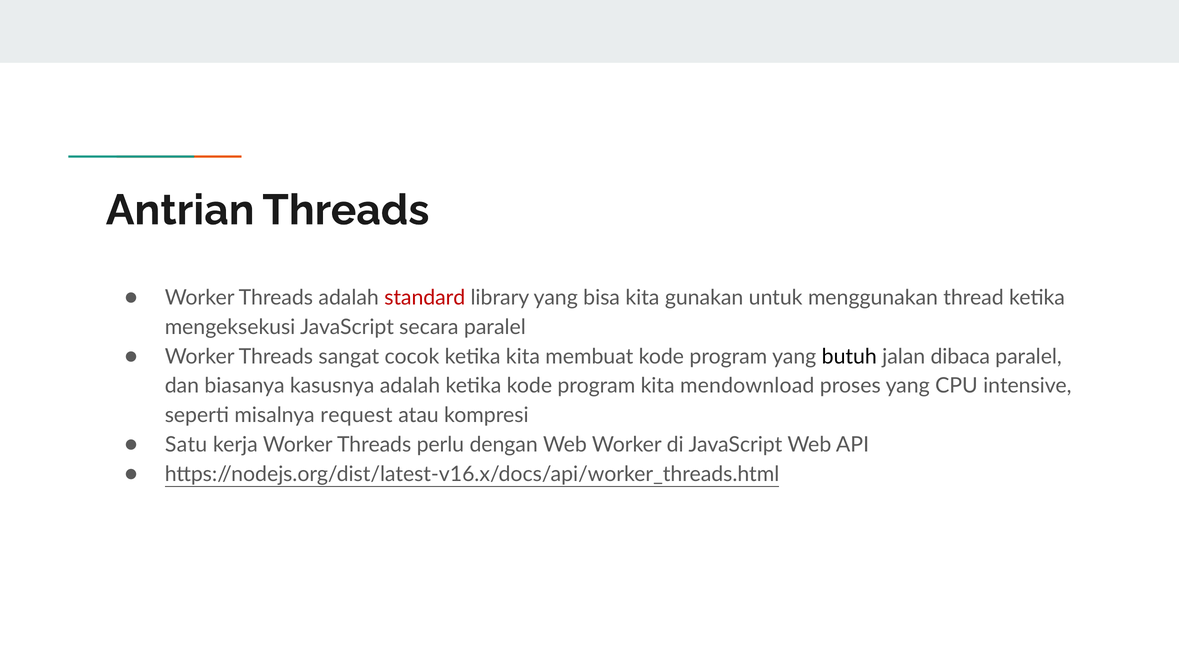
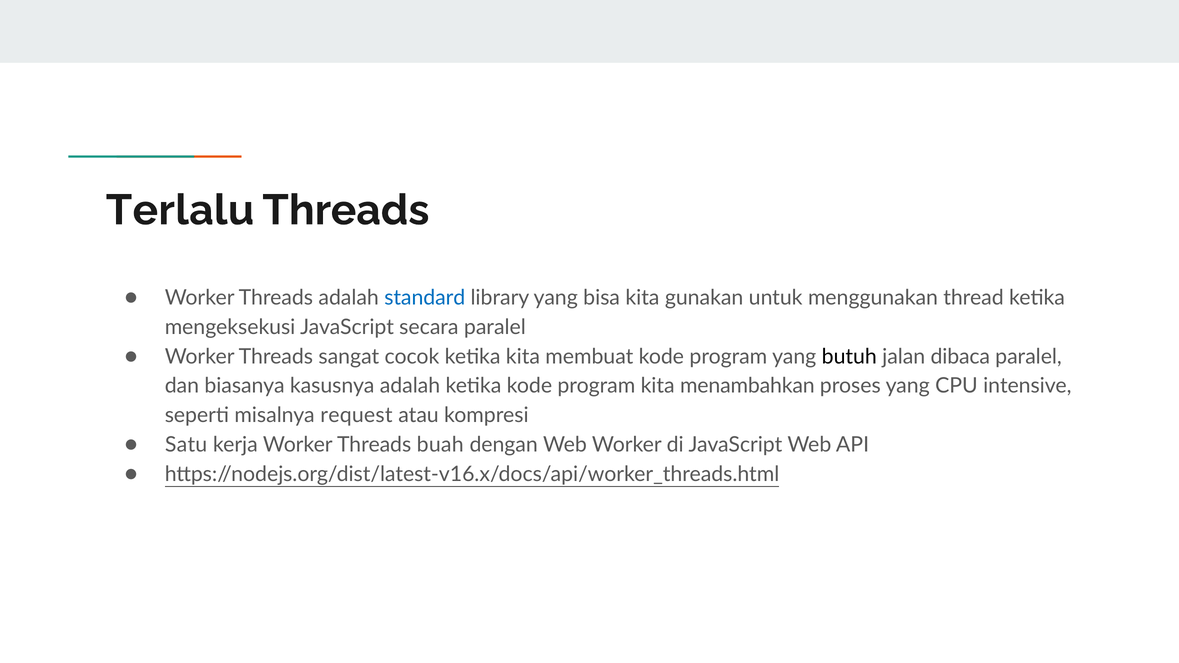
Antrian: Antrian -> Terlalu (180, 210)
standard colour: red -> blue (425, 298)
mendownload: mendownload -> menambahkan (747, 386)
perlu: perlu -> buah (440, 445)
